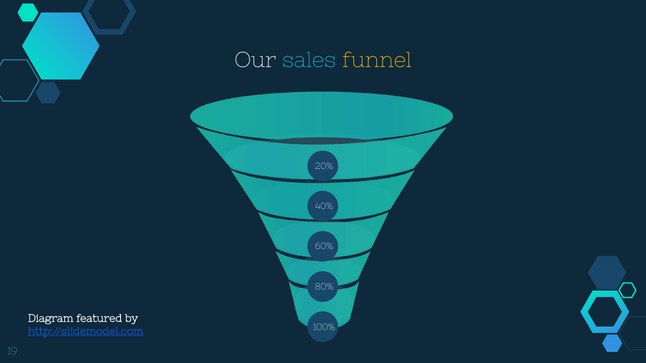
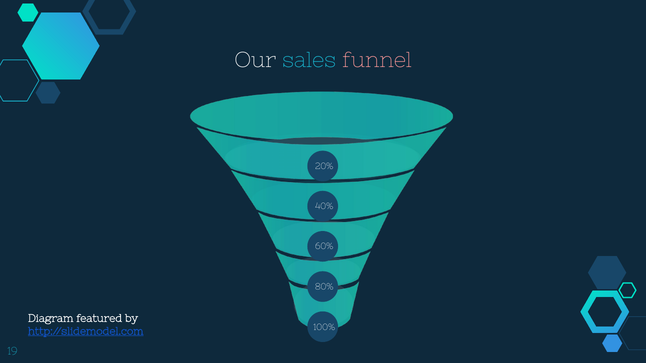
funnel colour: yellow -> pink (377, 60)
